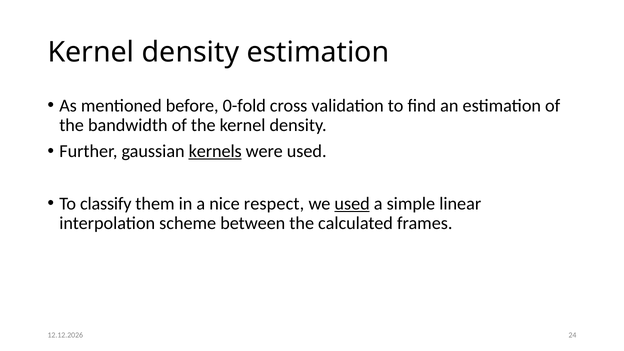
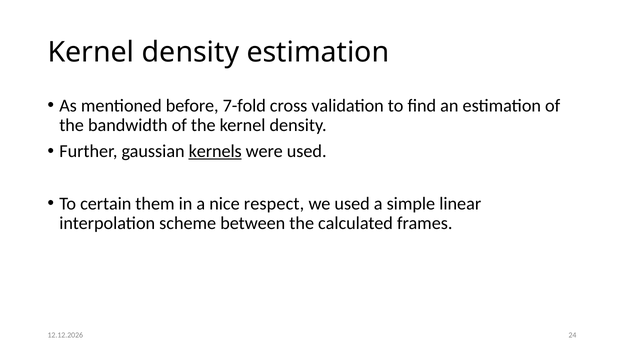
0-fold: 0-fold -> 7-fold (244, 106)
classify: classify -> certain (106, 204)
used underline: present -> none (352, 204)
